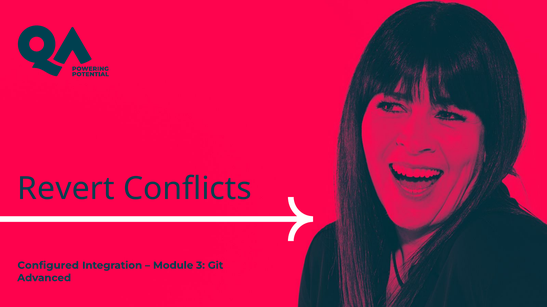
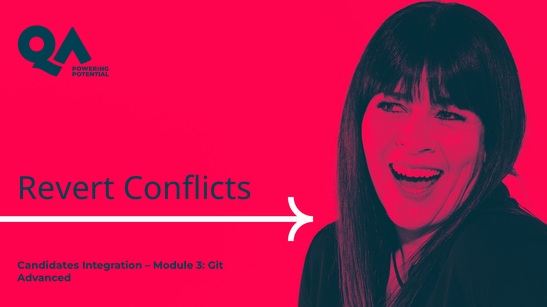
Configured: Configured -> Candidates (48, 266)
